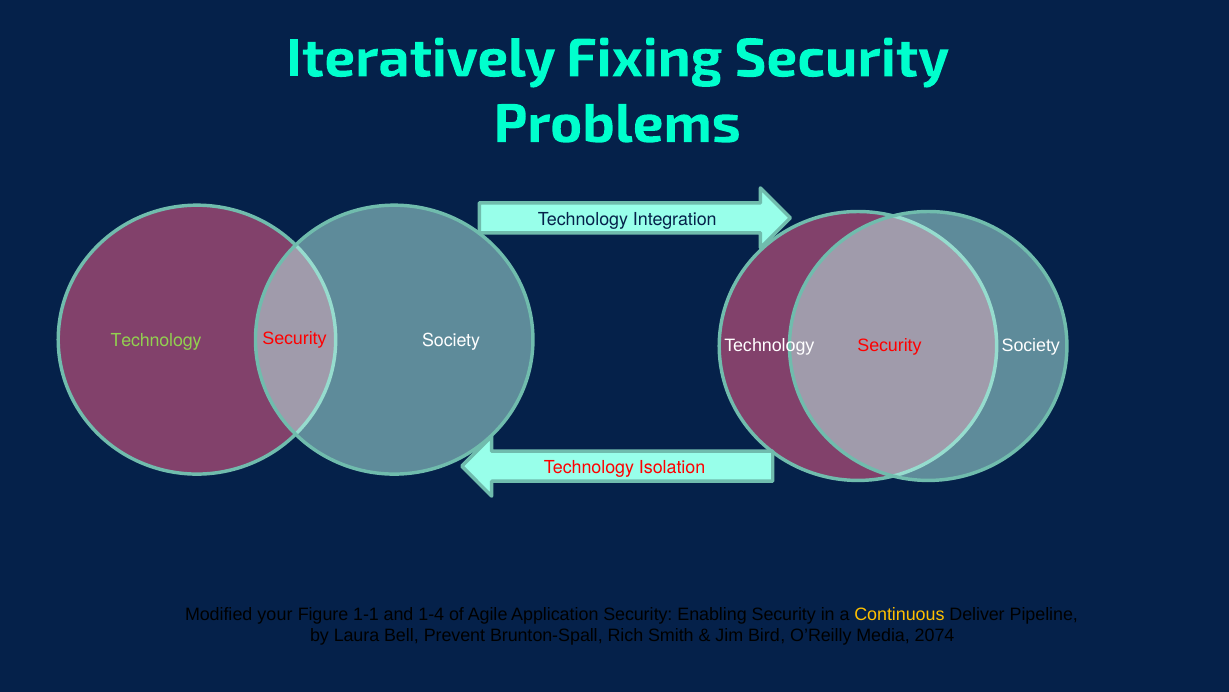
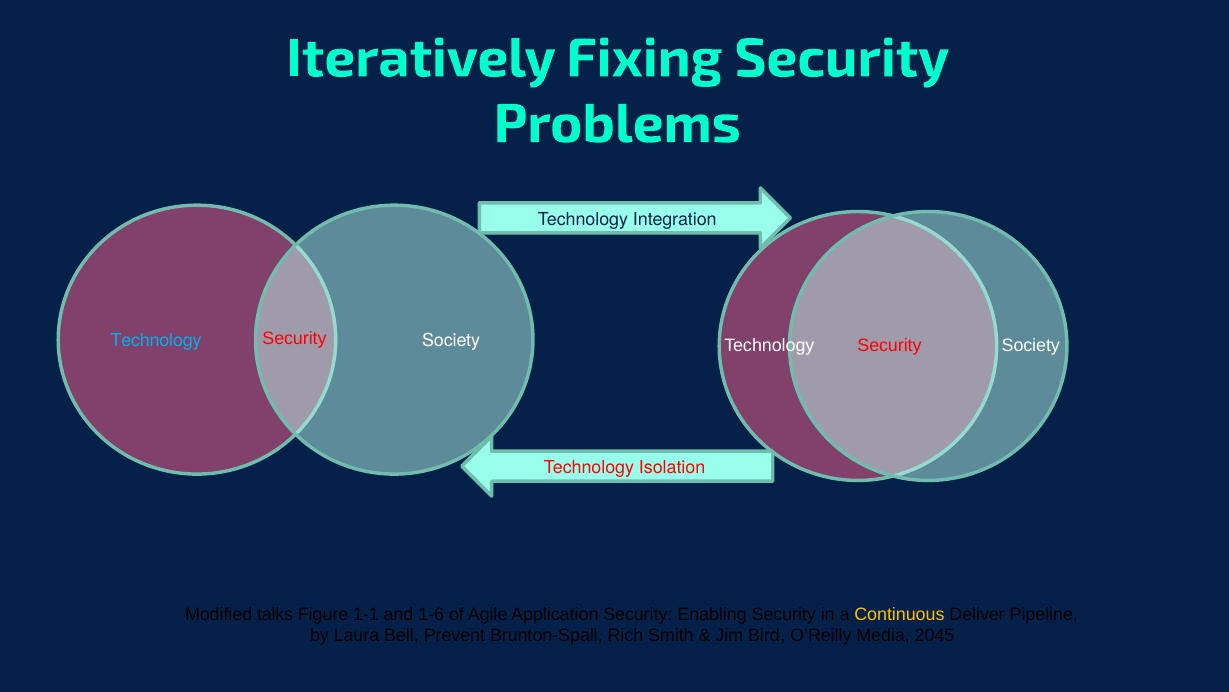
Technology colour: light green -> light blue (156, 341)
your: your -> talks (275, 614)
1-4: 1-4 -> 1-6 (431, 614)
2074: 2074 -> 2045 (935, 635)
